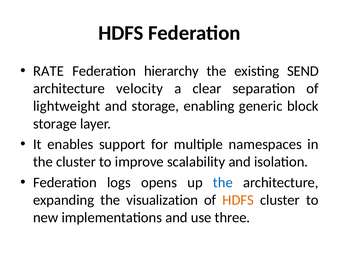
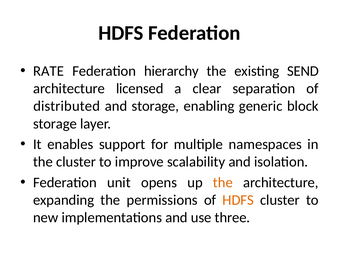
velocity: velocity -> licensed (140, 88)
lightweight: lightweight -> distributed (67, 106)
logs: logs -> unit (119, 182)
the colour: blue -> orange (223, 182)
visualization: visualization -> permissions (162, 200)
